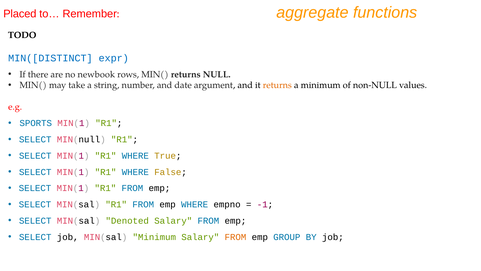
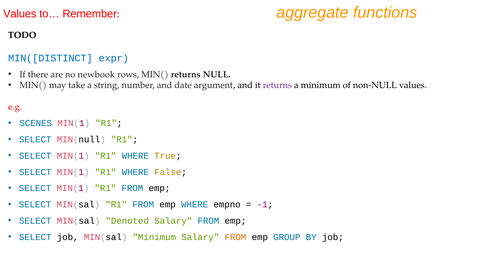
Placed: Placed -> Values (20, 14)
returns colour: orange -> purple (277, 85)
SPORTS: SPORTS -> SCENES (36, 123)
